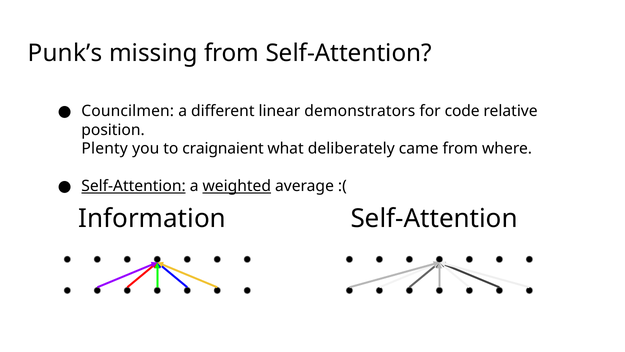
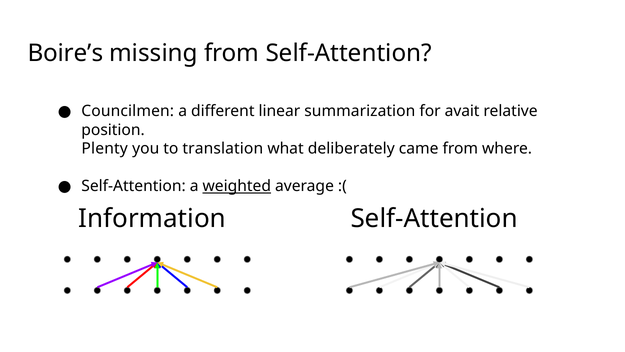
Punk’s: Punk’s -> Boire’s (65, 53)
demonstrators: demonstrators -> summarization (360, 111)
code: code -> avait (462, 111)
craignaient: craignaient -> translation (223, 149)
Self-Attention underline: present -> none (134, 186)
